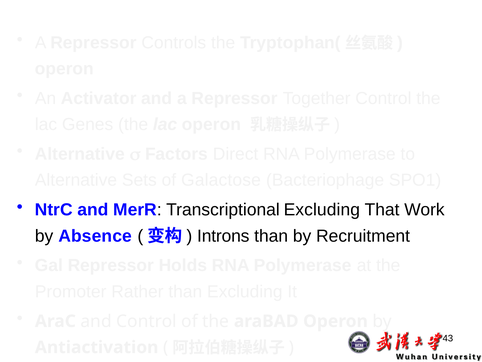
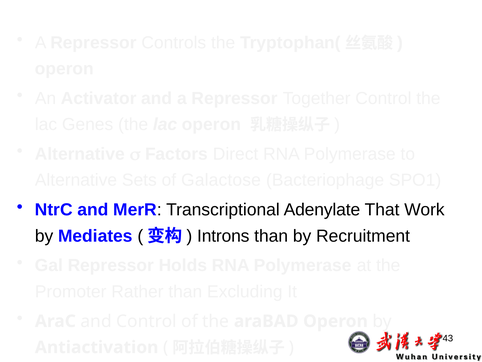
Transcriptional Excluding: Excluding -> Adenylate (322, 210)
Absence: Absence -> Mediates (95, 236)
